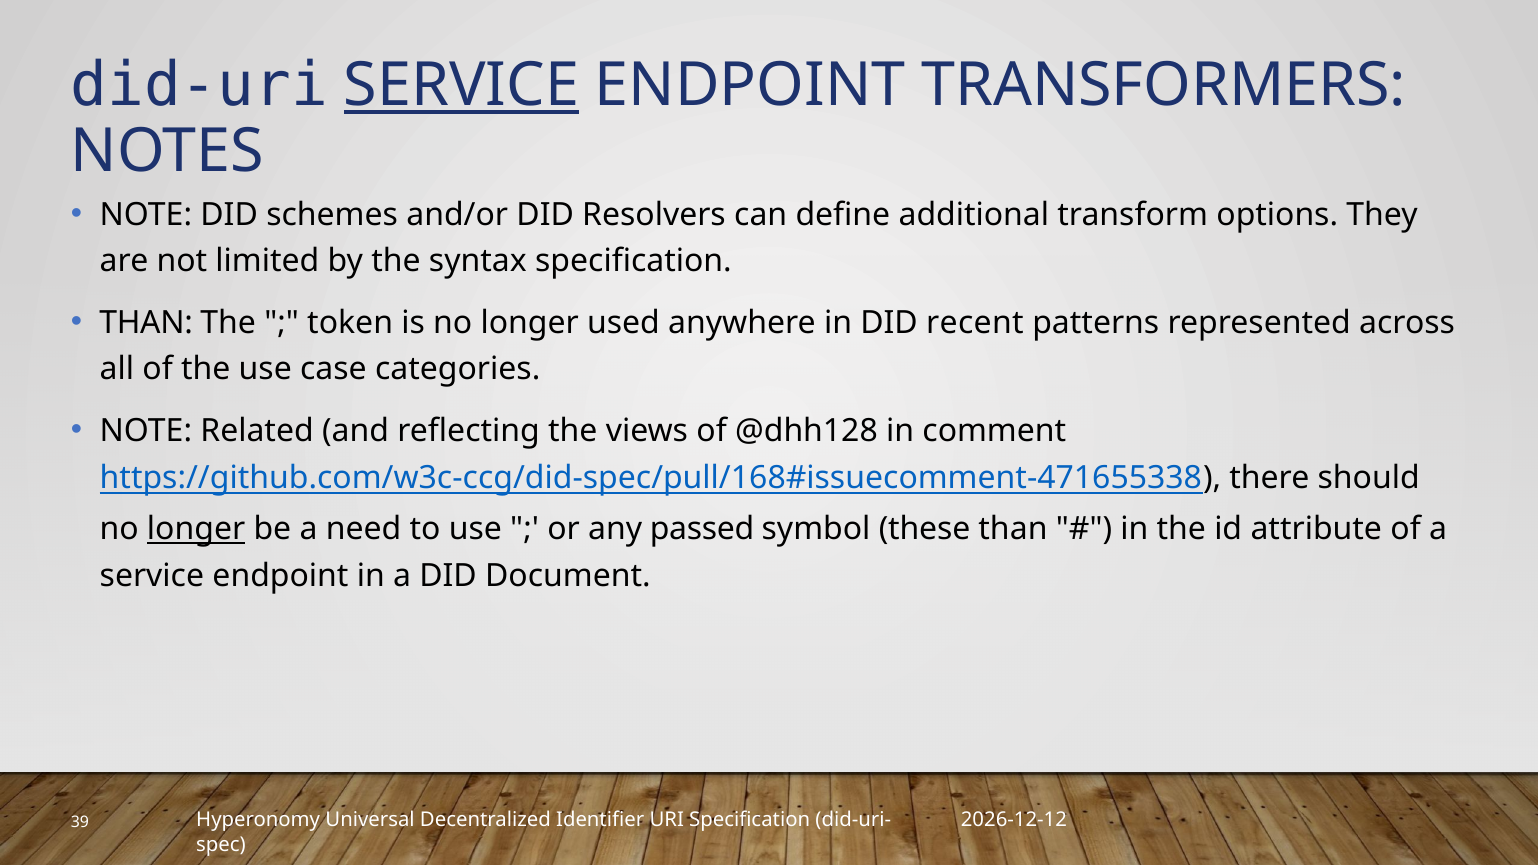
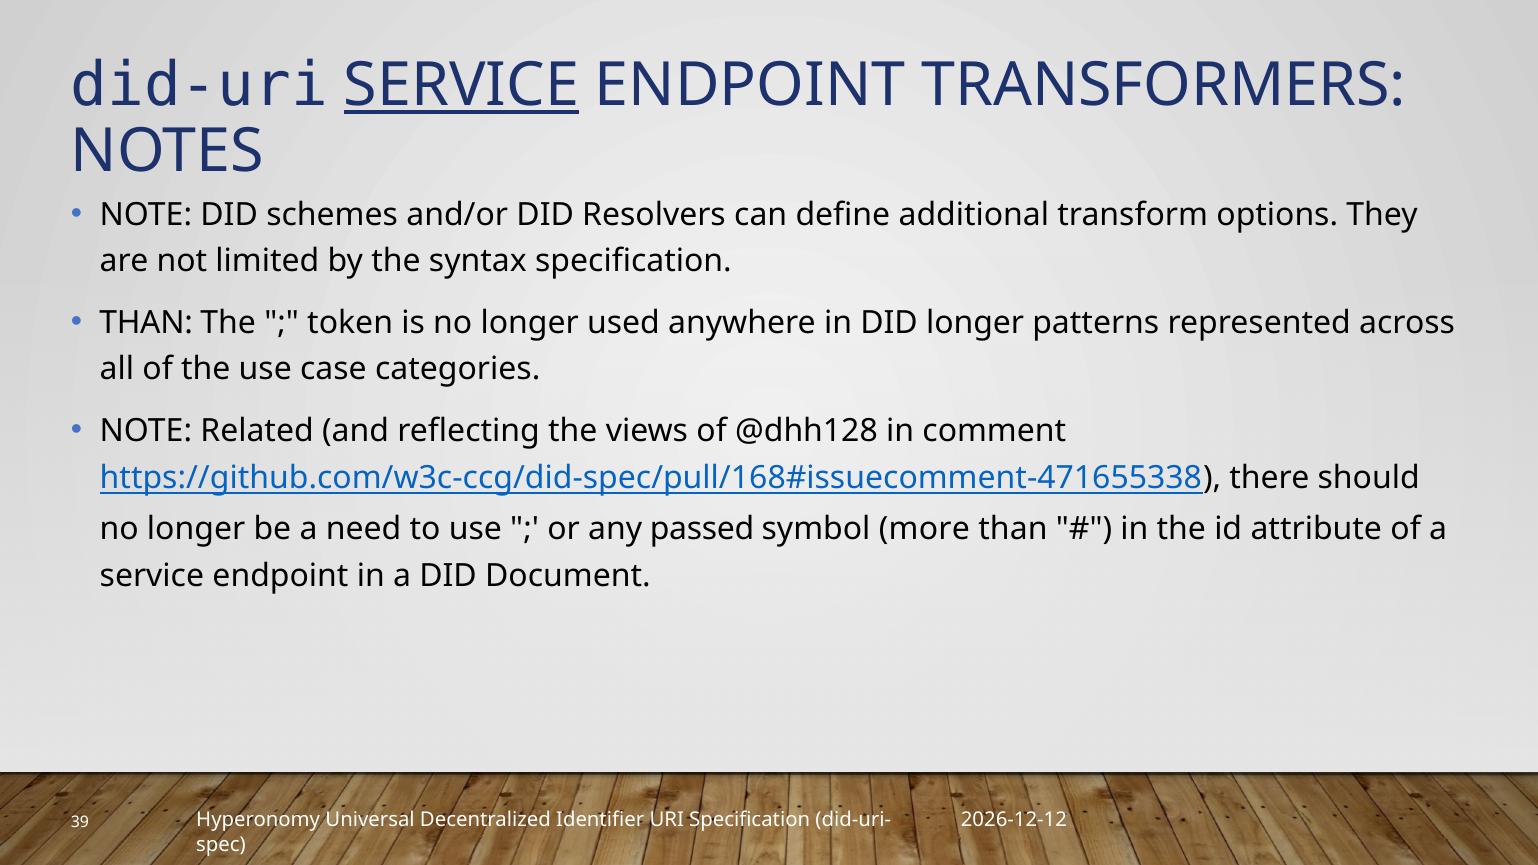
DID recent: recent -> longer (975, 323)
longer underline: present -> none (196, 530)
these: these -> more (924, 530)
